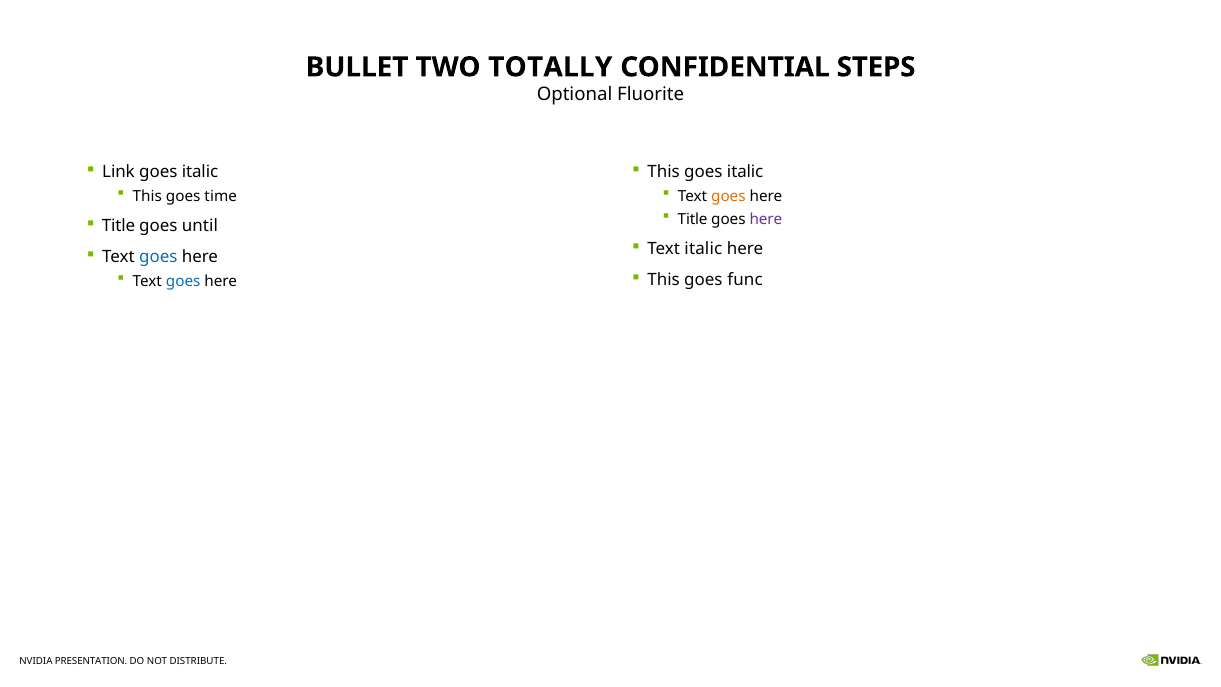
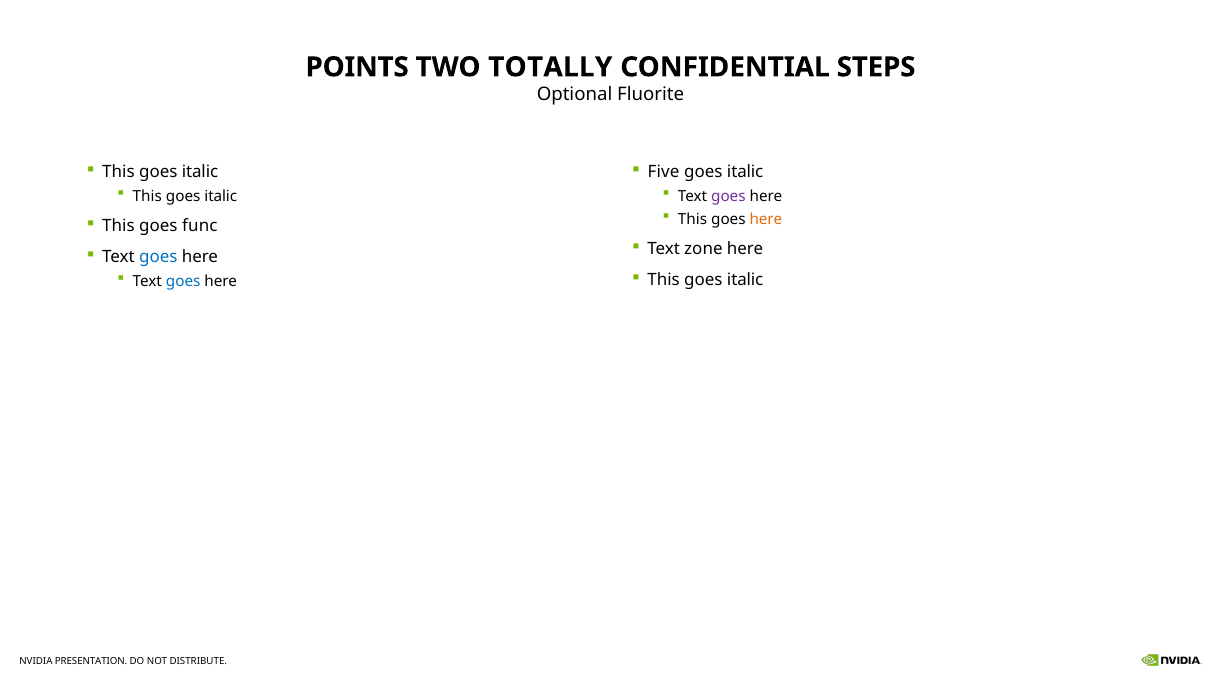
BULLET: BULLET -> POINTS (357, 67)
Link: Link -> This (118, 172)
This: This -> Five (664, 172)
time: time -> italic (221, 196)
goes colour: orange -> purple (728, 196)
Title: Title -> This (693, 219)
here colour: purple -> orange (766, 219)
Title: Title -> This (118, 226)
until: until -> func (200, 226)
Text italic: italic -> zone (703, 249)
func: func -> italic (745, 280)
